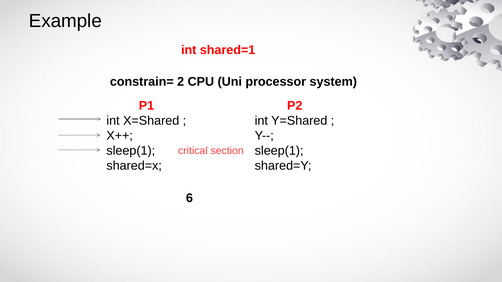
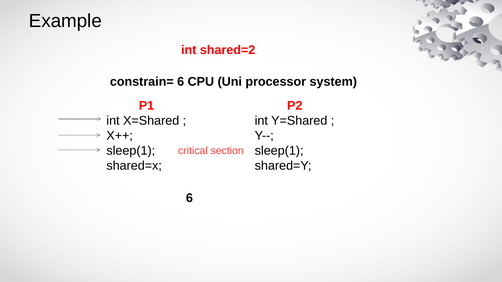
shared=1: shared=1 -> shared=2 (228, 50)
constrain= 2: 2 -> 6 (181, 82)
